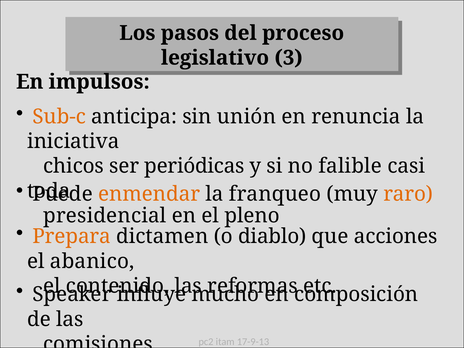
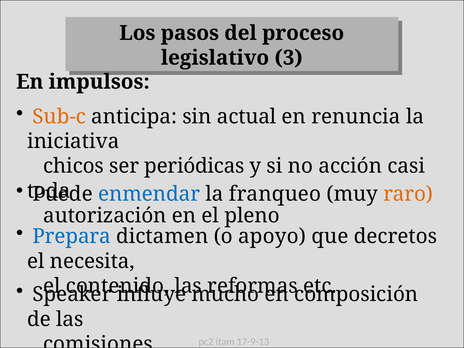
unión: unión -> actual (247, 117)
falible: falible -> acción (350, 166)
enmendar colour: orange -> blue (149, 194)
presidencial: presidencial -> autorización (105, 216)
Prepara colour: orange -> blue (72, 237)
diablo: diablo -> apoyo (272, 237)
acciones: acciones -> decretos (396, 237)
abanico: abanico -> necesita (92, 261)
